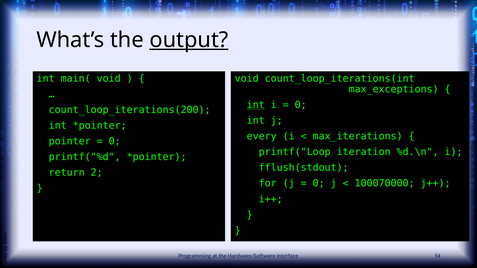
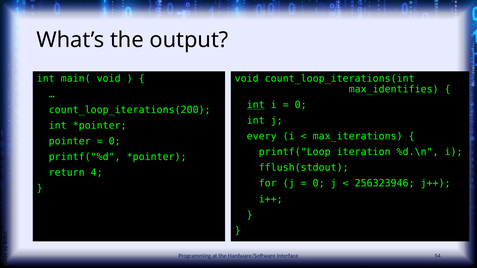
output underline: present -> none (189, 40)
max_exceptions: max_exceptions -> max_identifies (394, 89)
2: 2 -> 4 (97, 173)
100070000: 100070000 -> 256323946 (385, 184)
